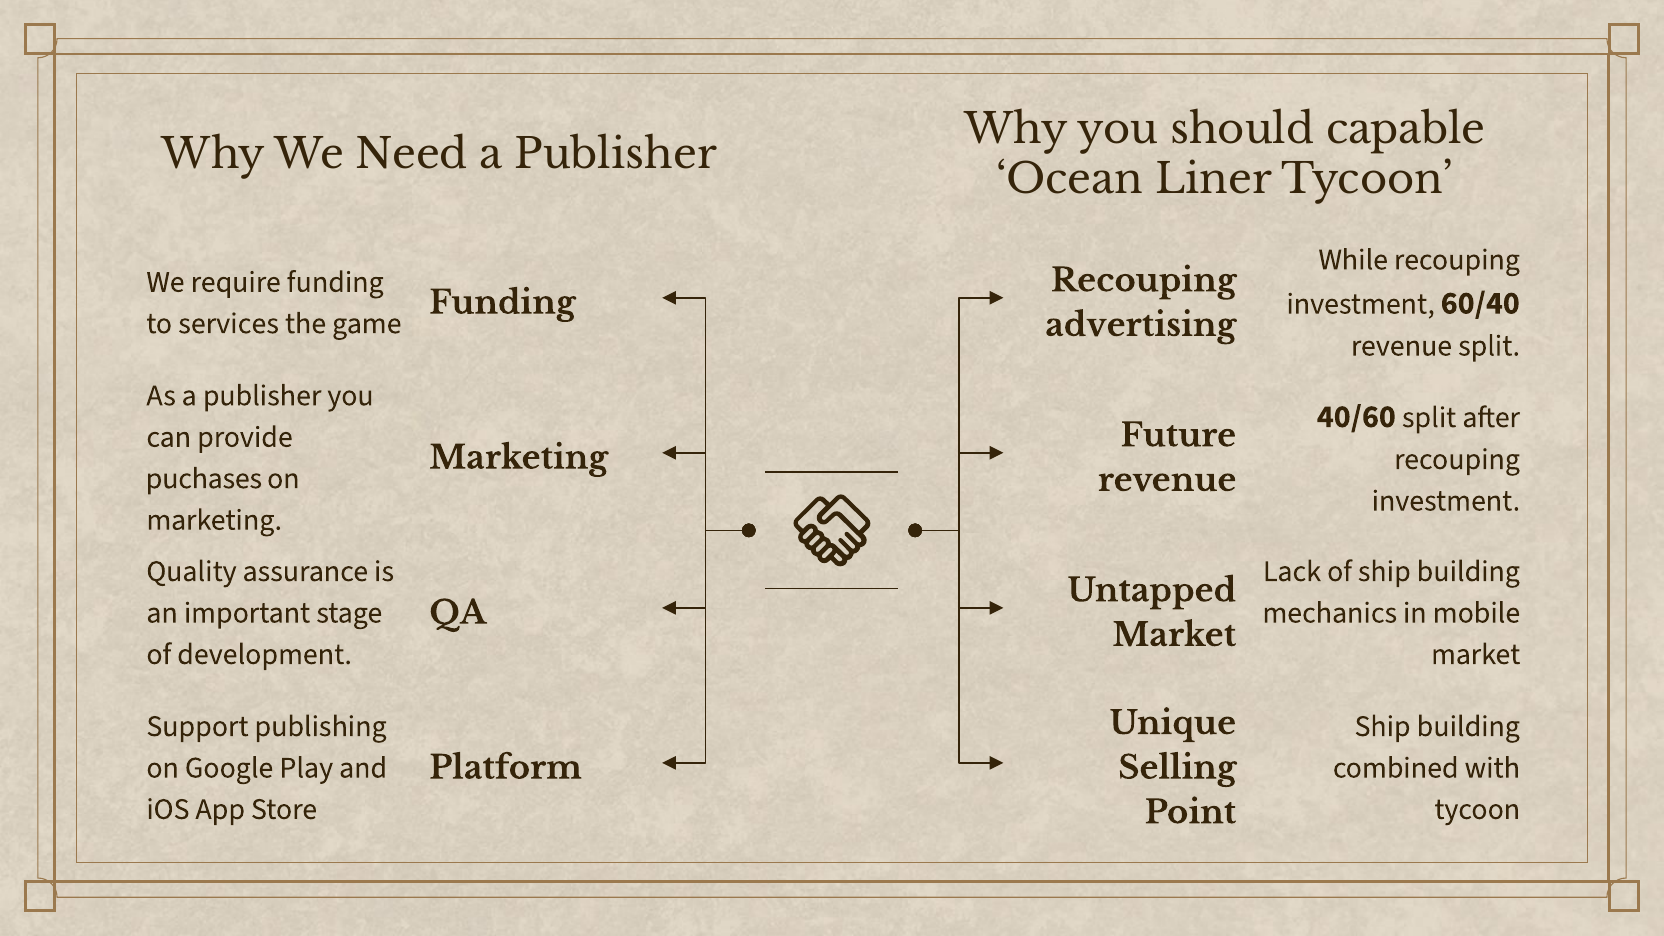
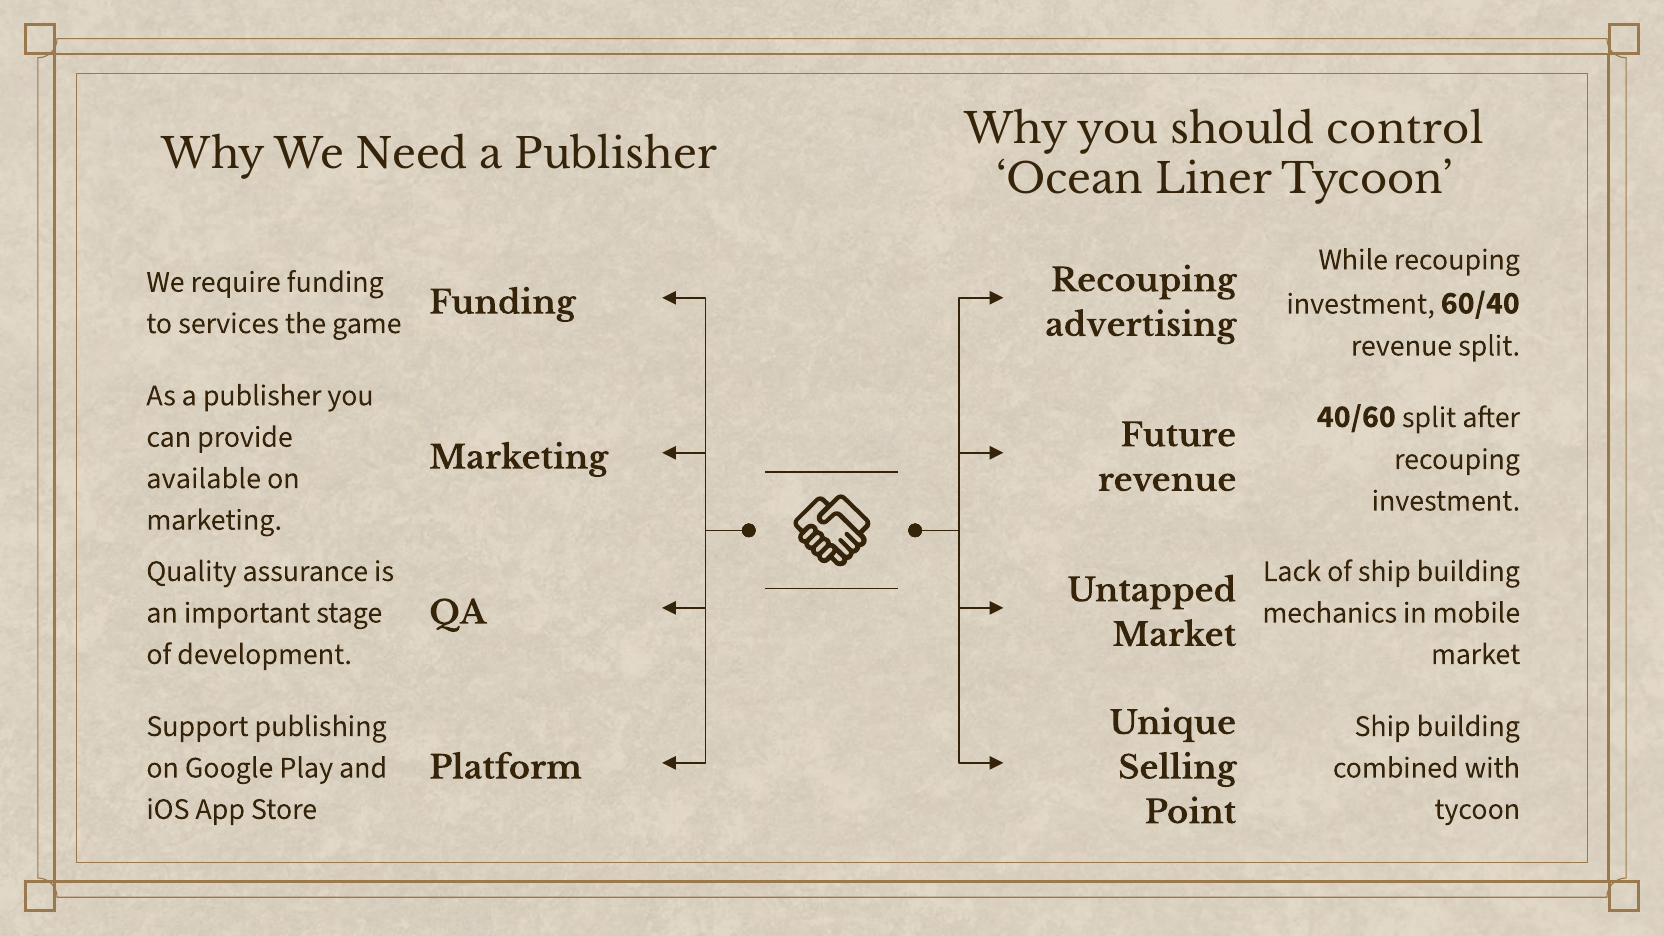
capable: capable -> control (1405, 130)
puchases: puchases -> available (204, 478)
